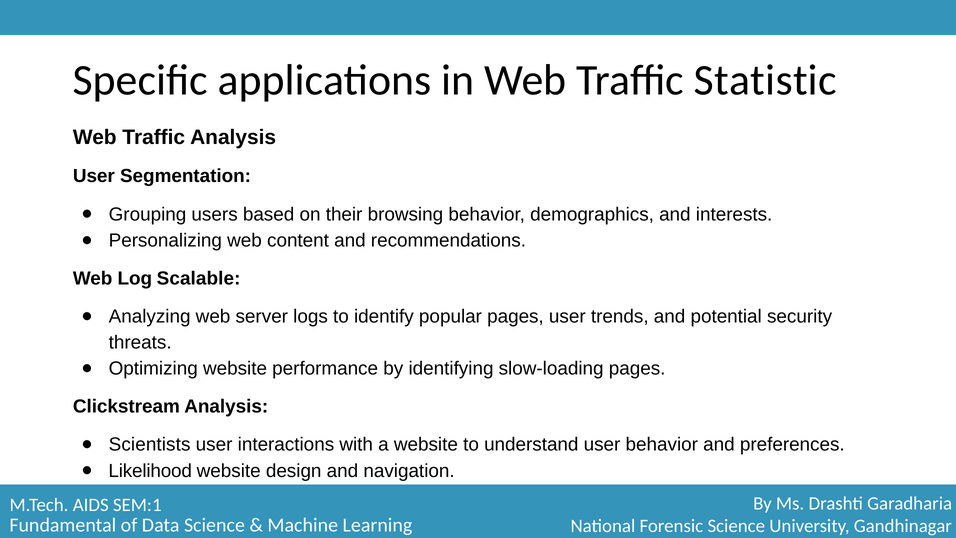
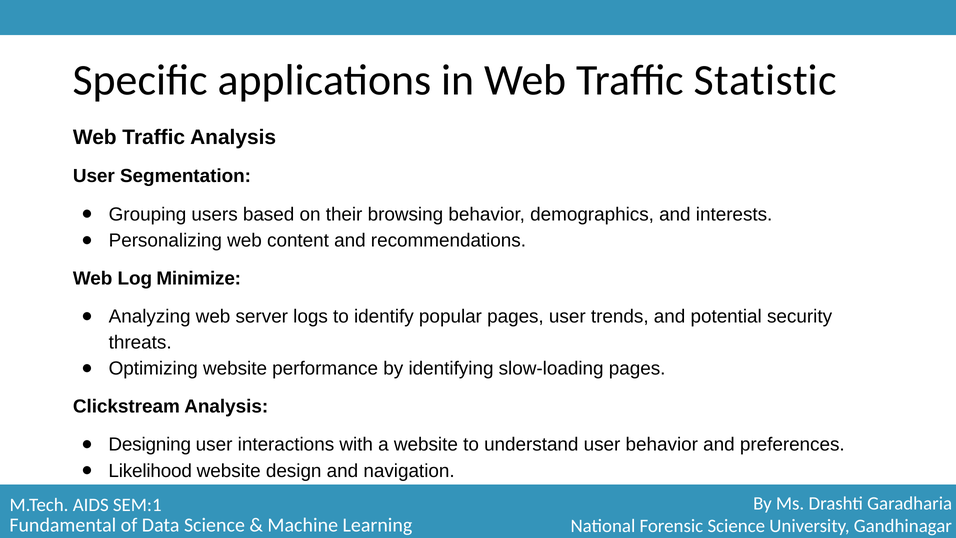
Scalable: Scalable -> Minimize (199, 278)
Scientists: Scientists -> Designing (150, 445)
